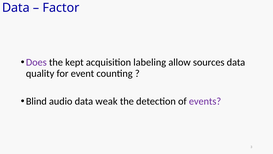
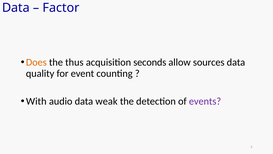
Does colour: purple -> orange (36, 62)
kept: kept -> thus (74, 62)
labeling: labeling -> seconds (150, 62)
Blind: Blind -> With (36, 101)
